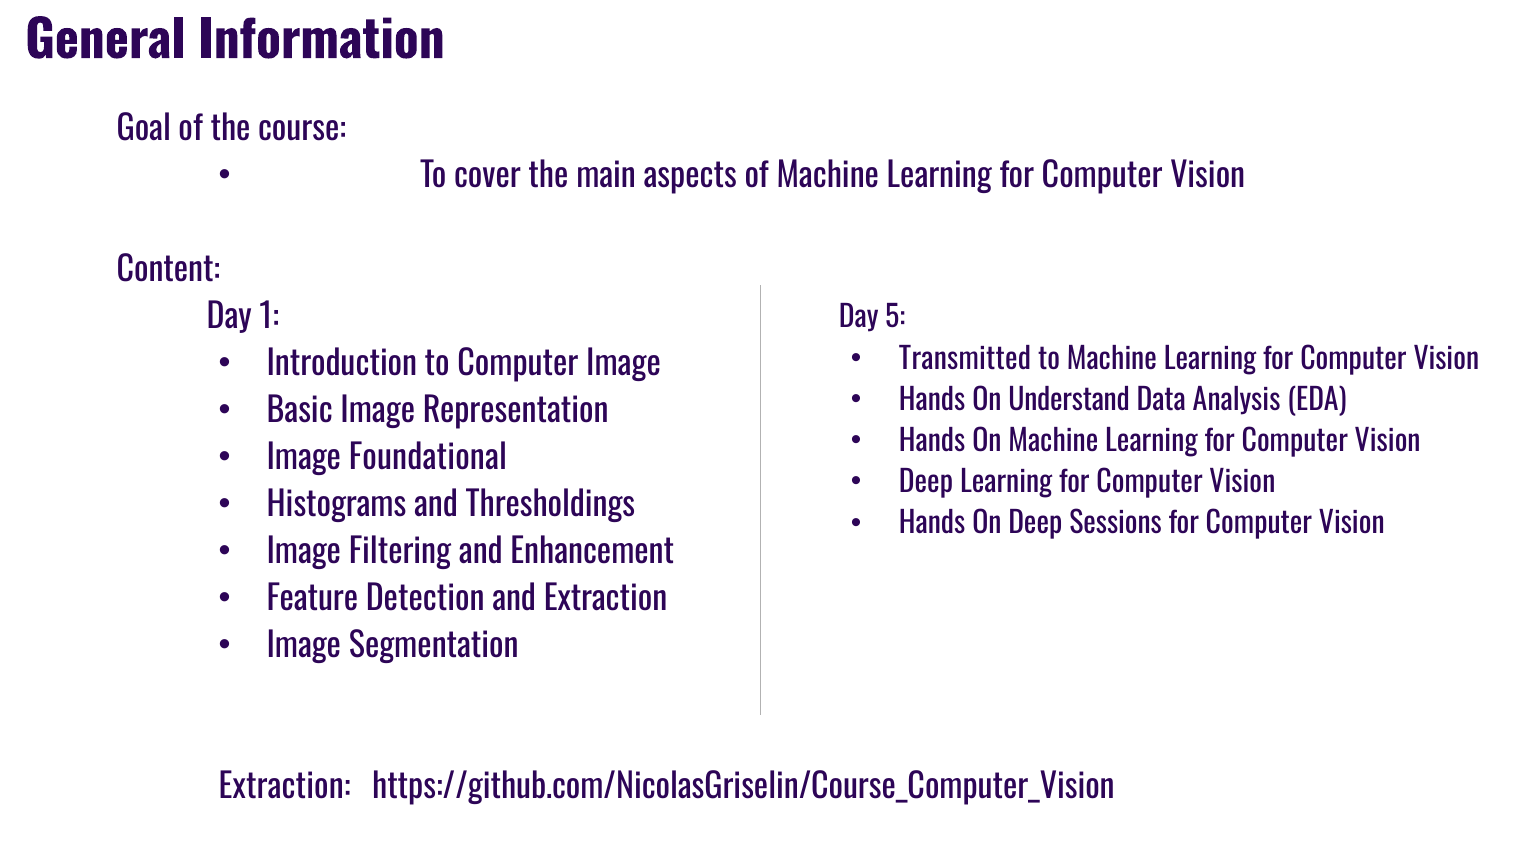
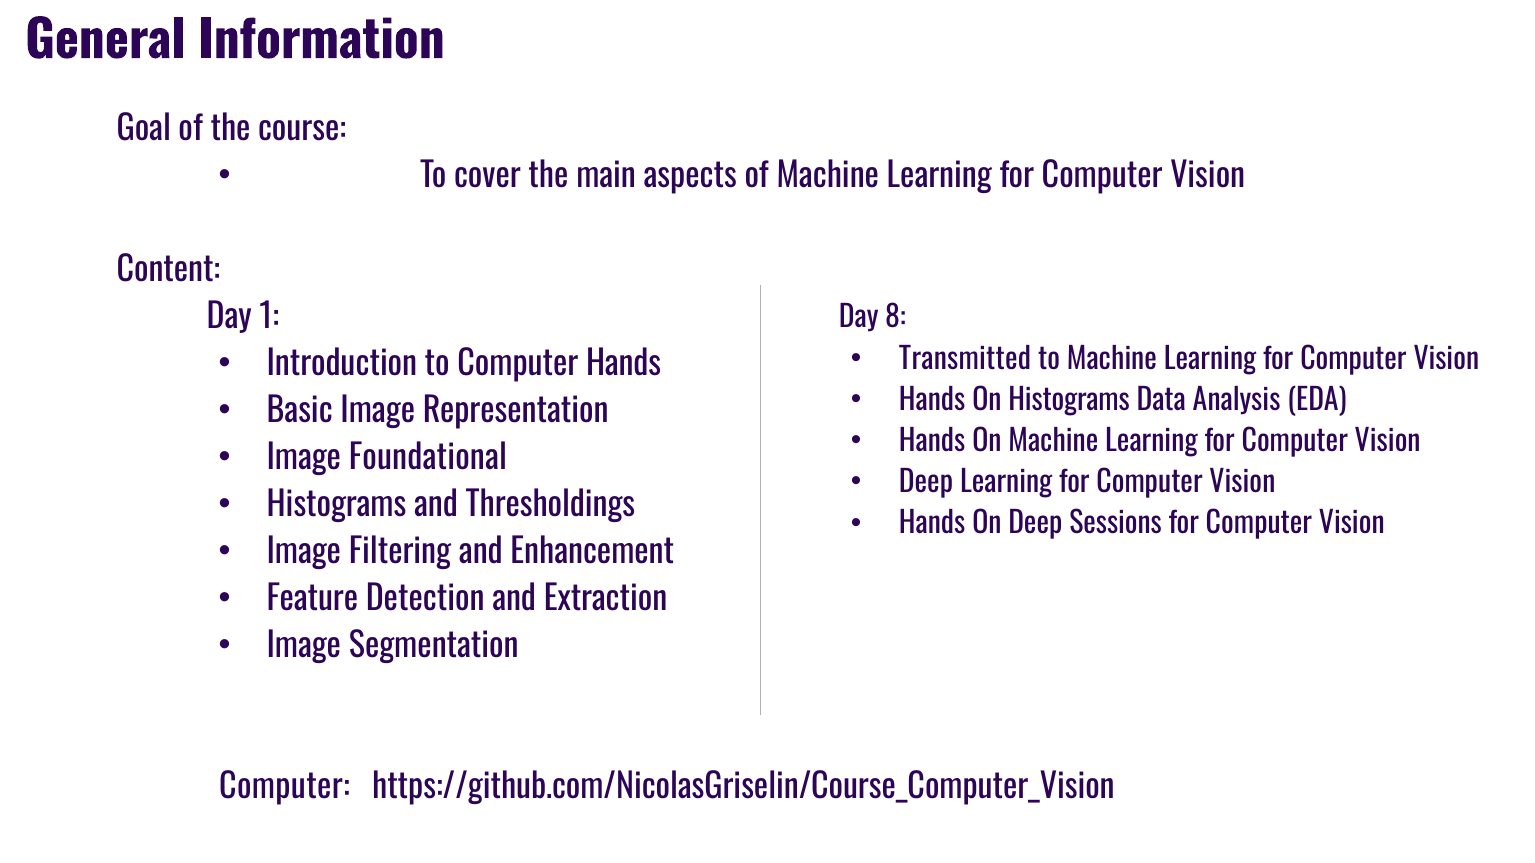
5: 5 -> 8 (895, 318)
Computer Image: Image -> Hands (624, 365)
On Understand: Understand -> Histograms (1069, 401)
Extraction: Extraction -> Computer (285, 788)
